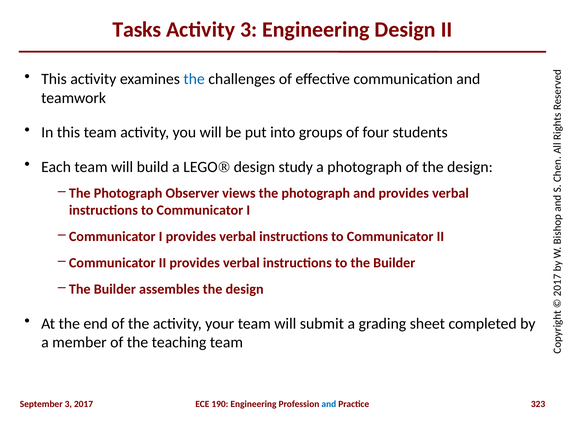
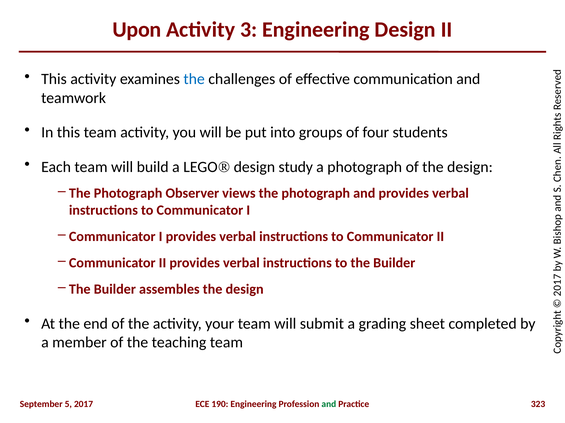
Tasks: Tasks -> Upon (137, 30)
September 3: 3 -> 5 (68, 405)
and colour: blue -> green (329, 405)
